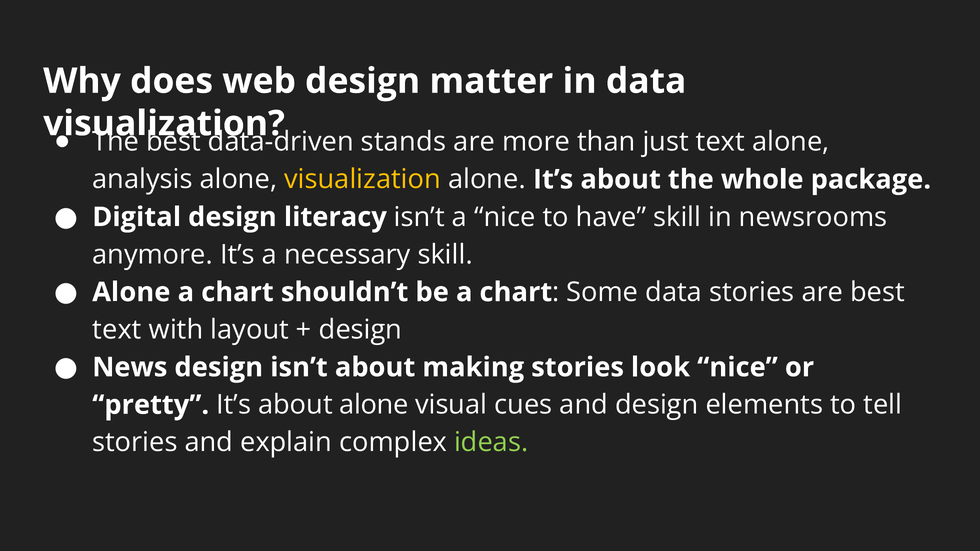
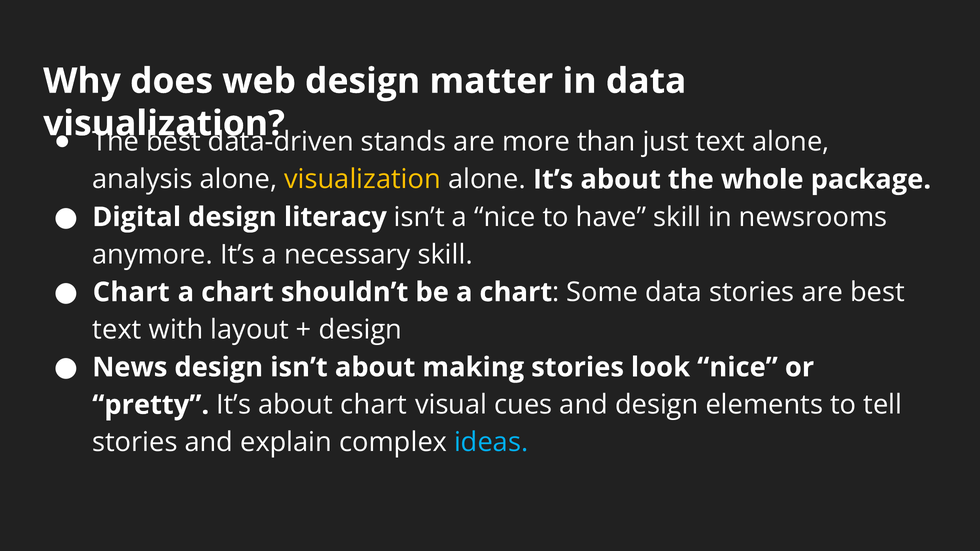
Alone: Alone -> Chart (131, 292)
about alone: alone -> chart (374, 405)
ideas colour: light green -> light blue (491, 443)
